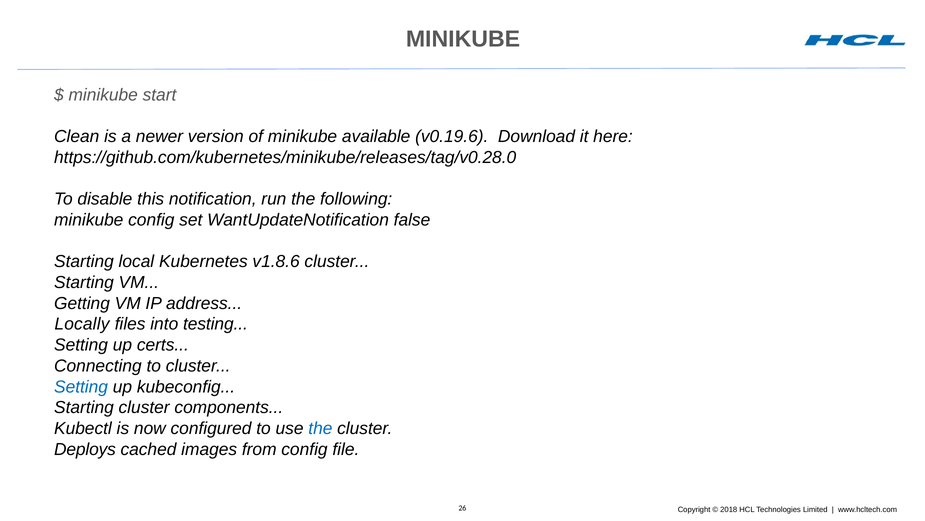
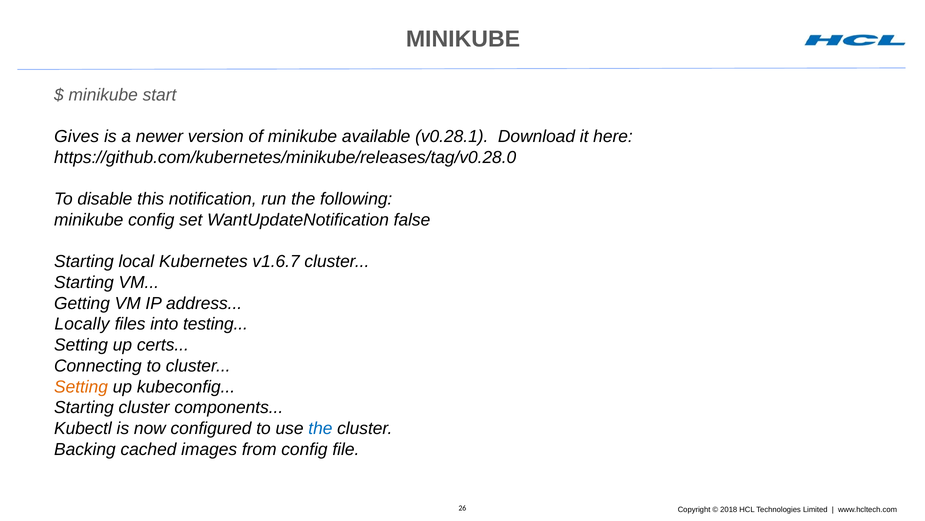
Clean: Clean -> Gives (77, 137)
v0.19.6: v0.19.6 -> v0.28.1 (452, 137)
v1.8.6: v1.8.6 -> v1.6.7 (276, 261)
Setting colour: blue -> orange (81, 386)
Deploys: Deploys -> Backing (85, 449)
